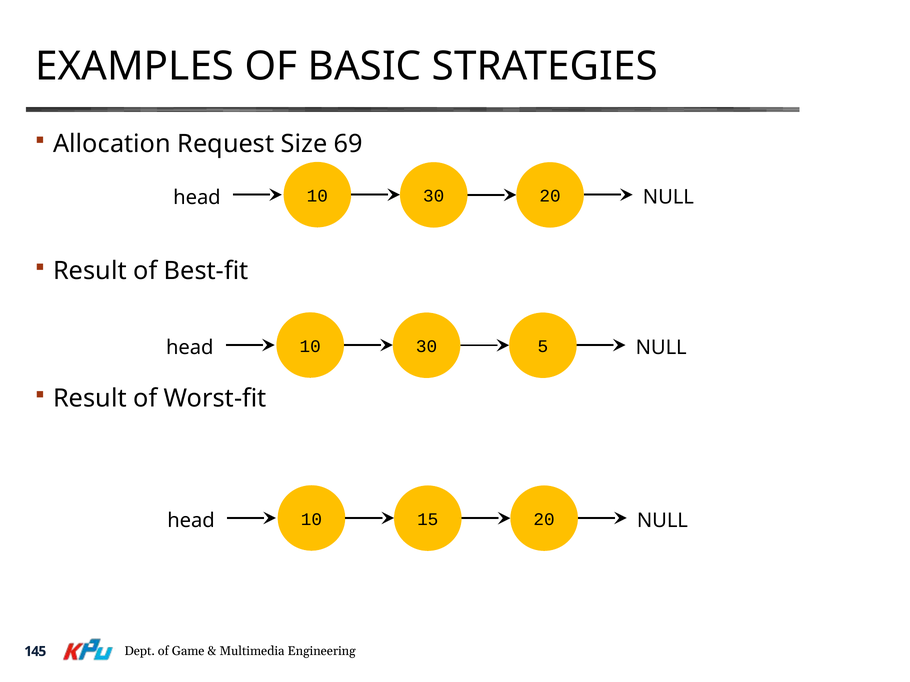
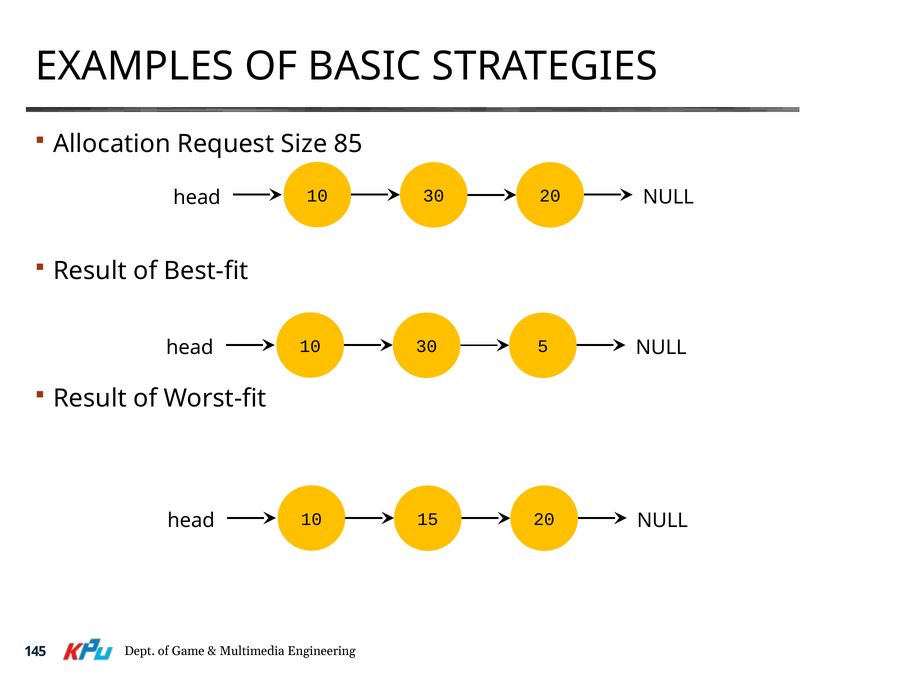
69: 69 -> 85 (348, 144)
